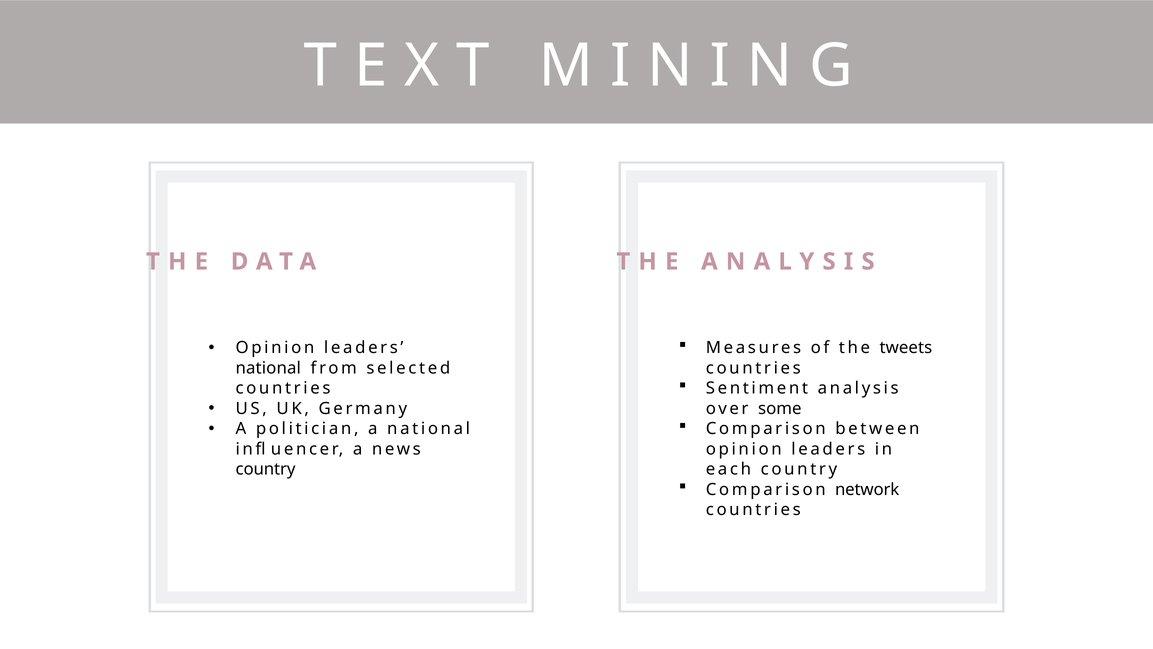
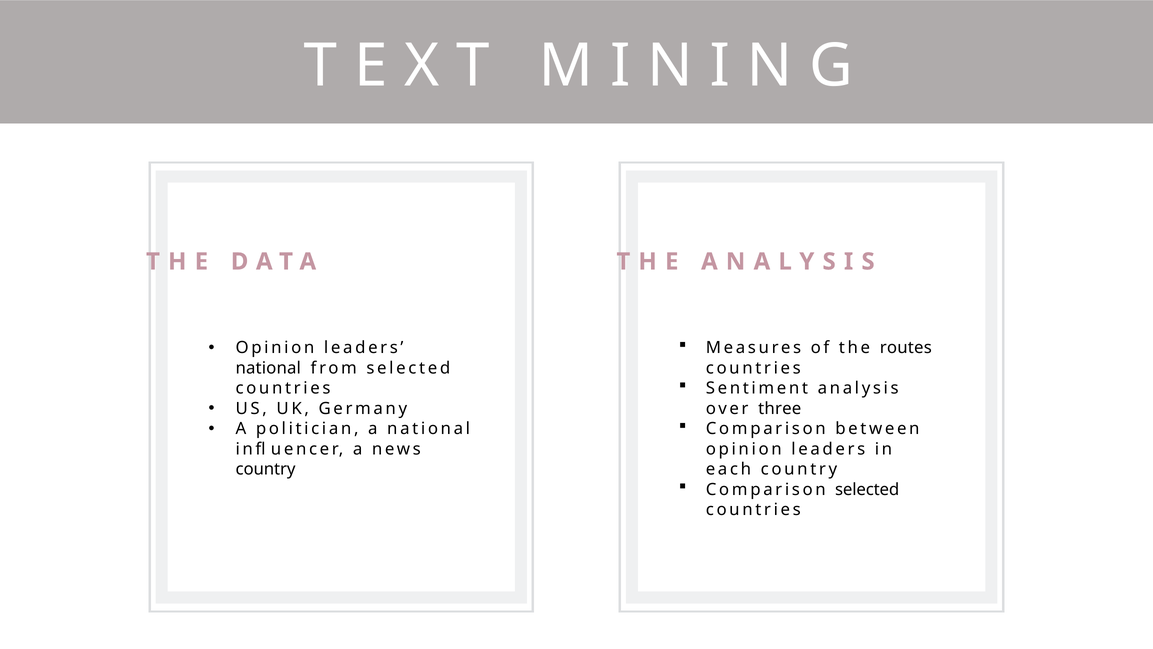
tweets: tweets -> routes (906, 348)
some: some -> three (780, 408)
Comparison network: network -> selected (867, 489)
